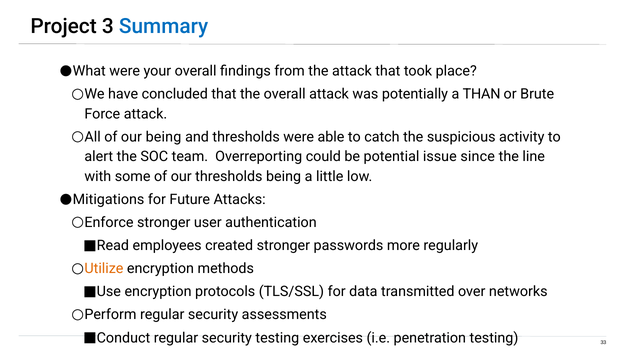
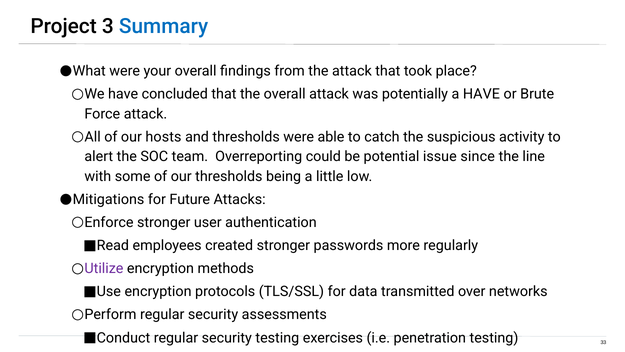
a THAN: THAN -> HAVE (481, 94)
our being: being -> hosts (163, 137)
Utilize colour: orange -> purple (104, 268)
